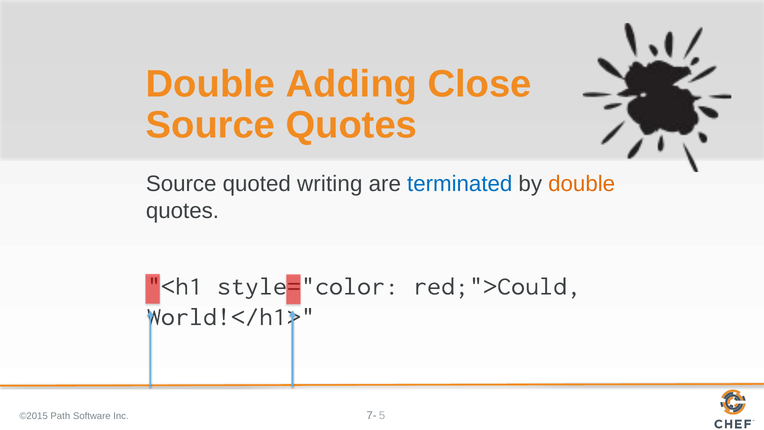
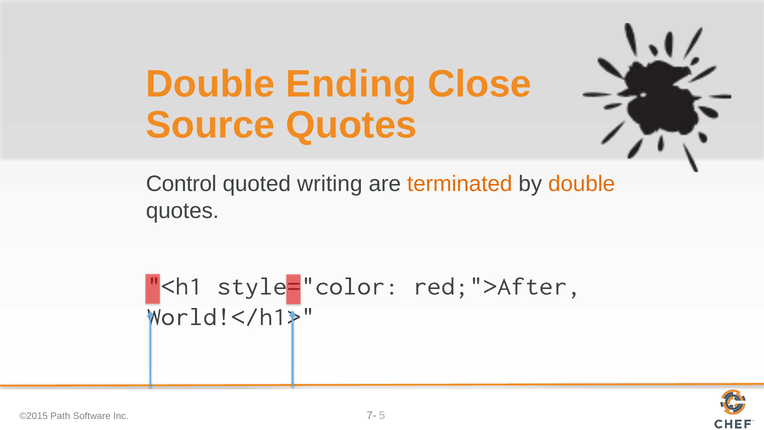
Adding: Adding -> Ending (351, 84)
Source: Source -> Control (181, 184)
terminated colour: blue -> orange (460, 184)
red;">Could: red;">Could -> red;">After (497, 286)
